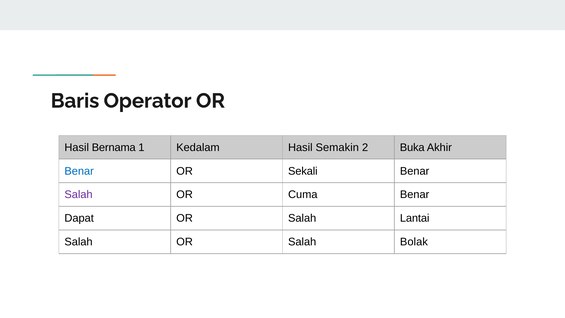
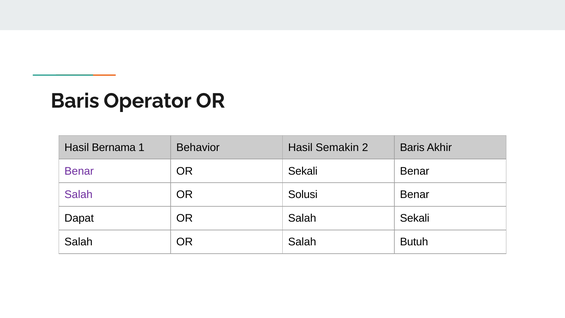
Kedalam: Kedalam -> Behavior (198, 147)
2 Buka: Buka -> Baris (412, 147)
Benar colour: blue -> purple (79, 171)
Cuma: Cuma -> Solusi (303, 195)
Salah Lantai: Lantai -> Sekali (415, 218)
Bolak: Bolak -> Butuh (414, 242)
